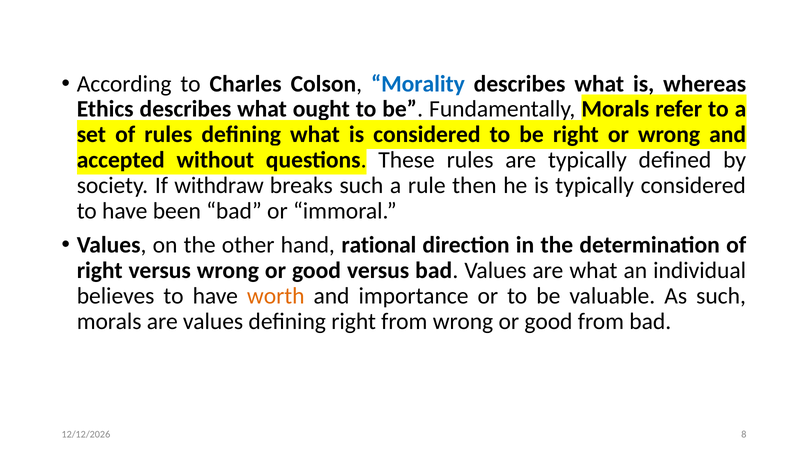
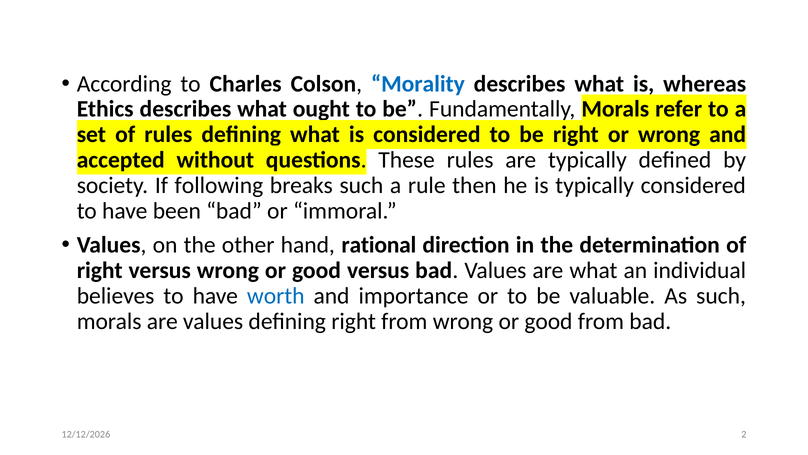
withdraw: withdraw -> following (219, 185)
worth colour: orange -> blue (276, 296)
8: 8 -> 2 (744, 434)
